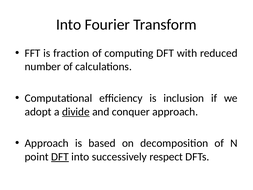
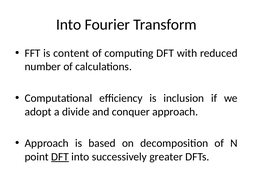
fraction: fraction -> content (71, 53)
divide underline: present -> none (76, 112)
respect: respect -> greater (166, 157)
